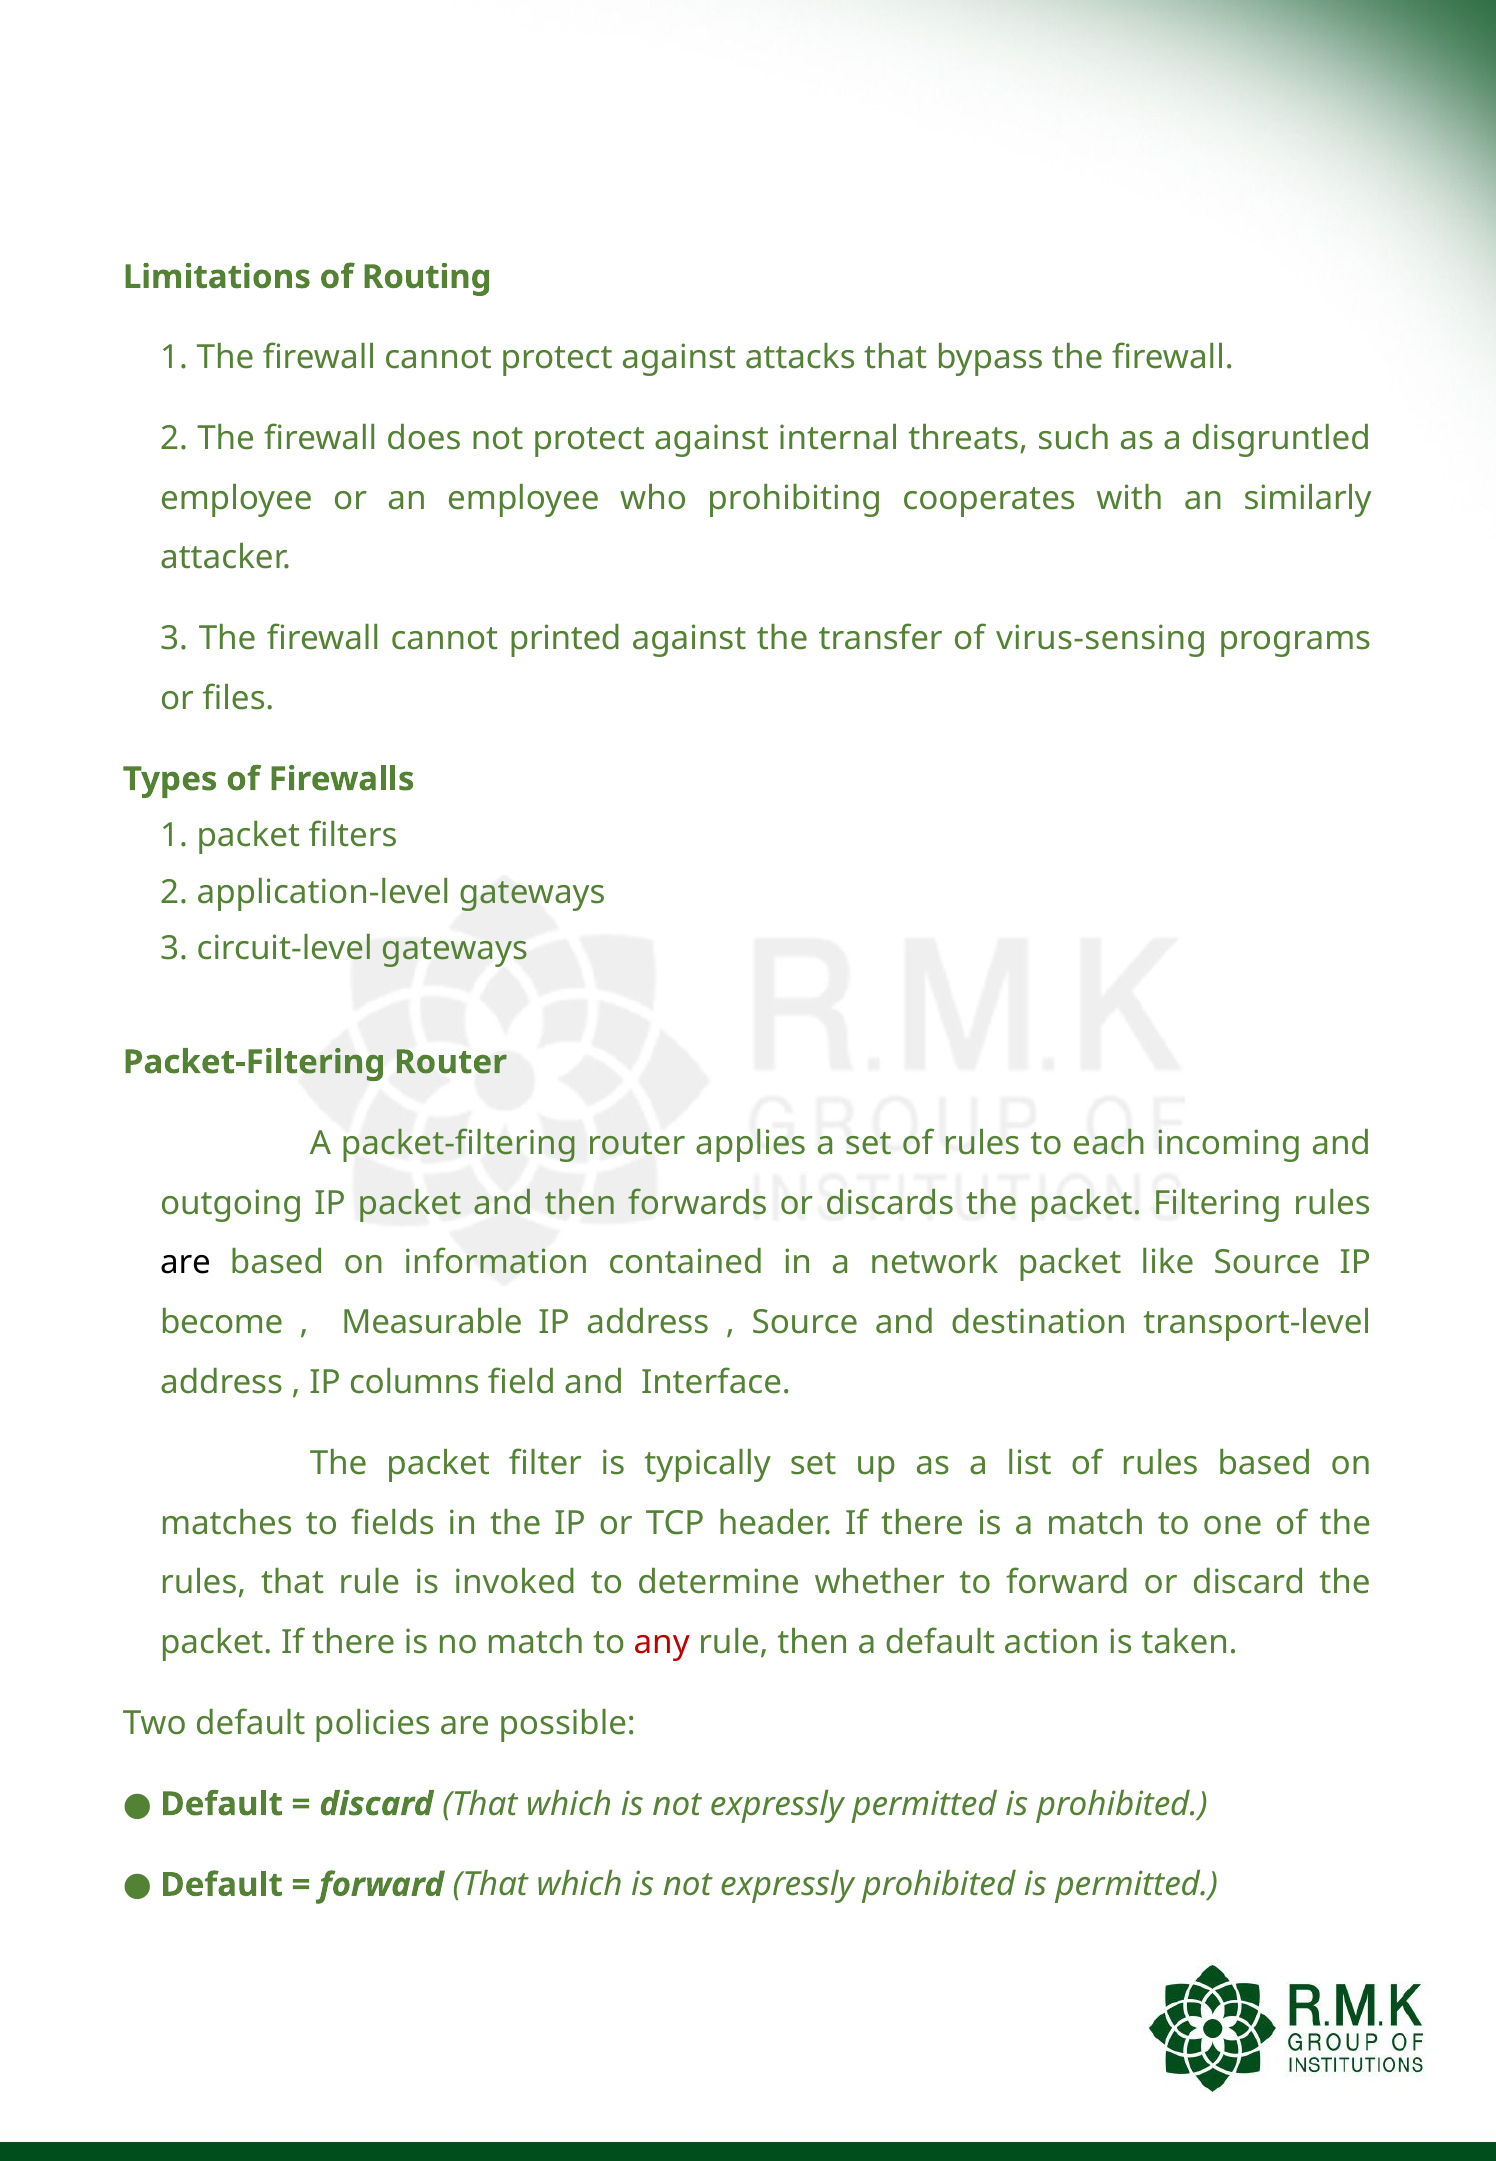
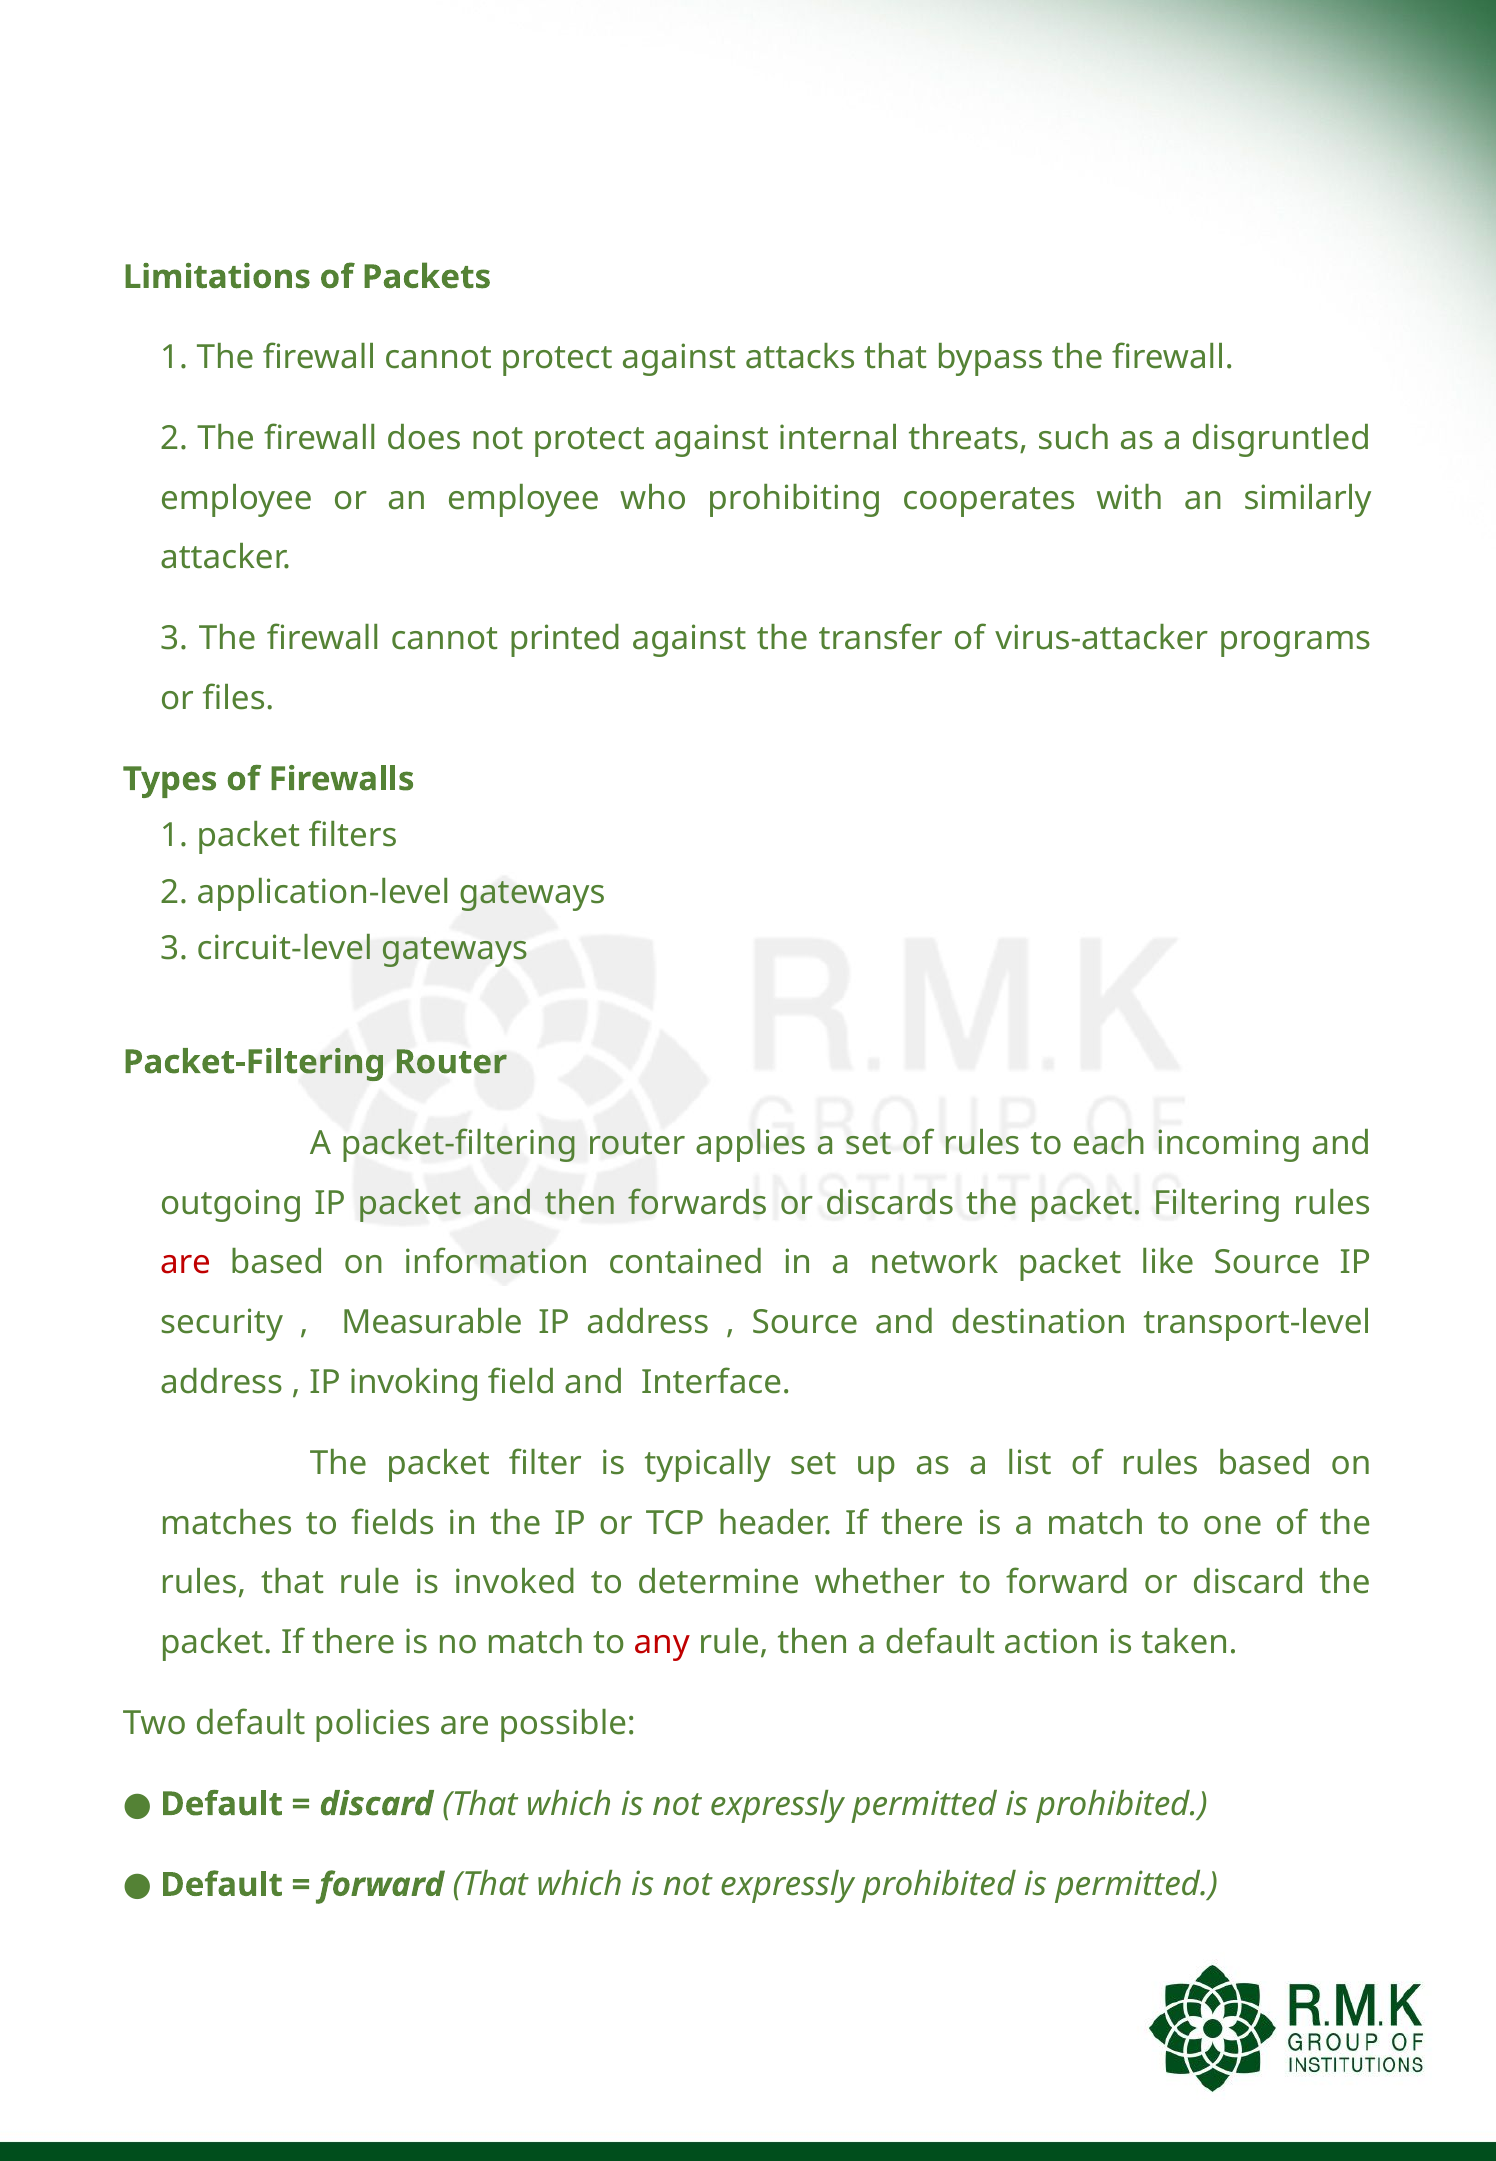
Routing: Routing -> Packets (426, 277)
virus-sensing: virus-sensing -> virus-attacker (1102, 639)
are colour: black -> red (185, 1263)
become: become -> security (222, 1323)
columns: columns -> invoking (414, 1383)
